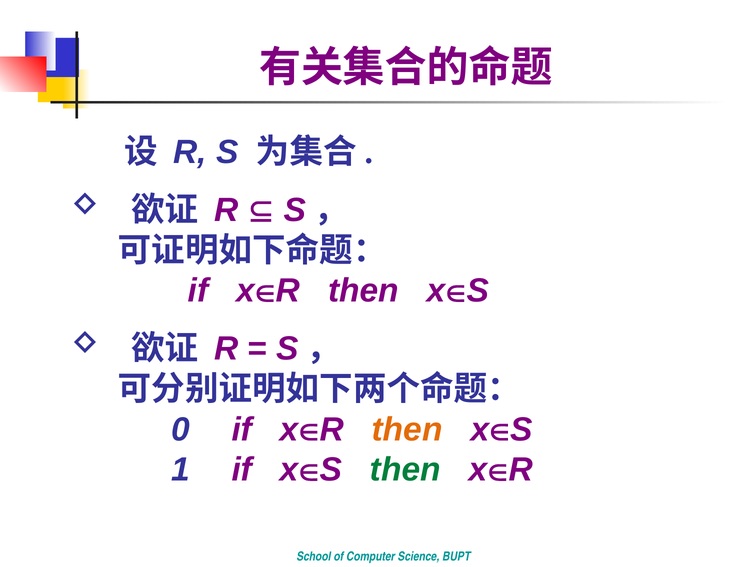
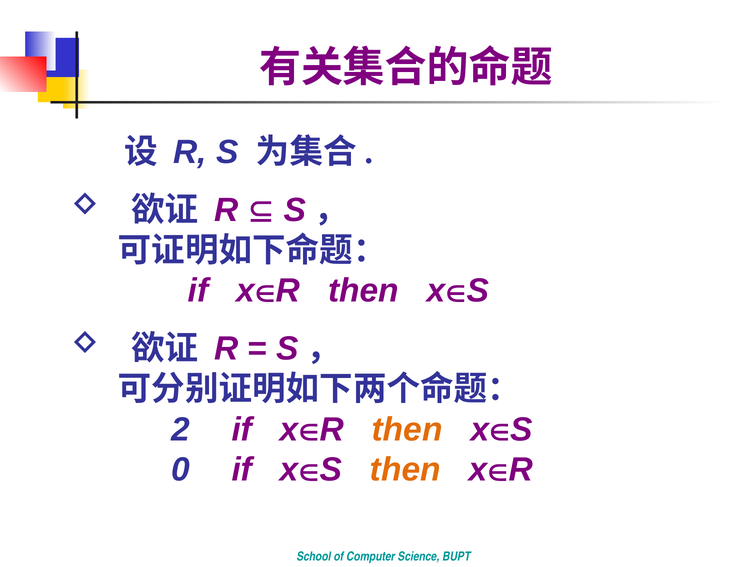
0: 0 -> 2 (180, 429)
1: 1 -> 0 (180, 469)
then colour: green -> orange (405, 469)
